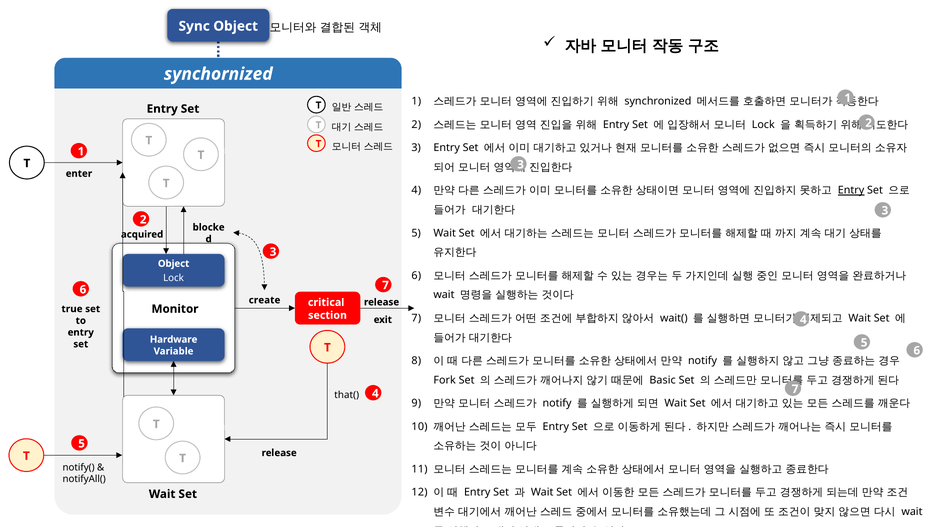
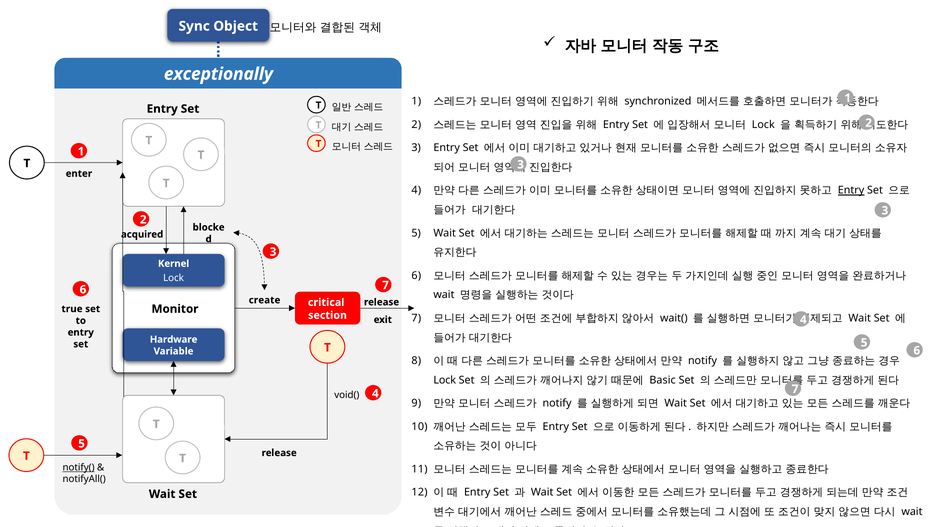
synchornized: synchornized -> exceptionally (218, 74)
Object: Object -> Kernel (174, 264)
Fork: Fork -> Lock (445, 380)
that(: that( -> void( (347, 395)
notify( underline: none -> present (79, 468)
